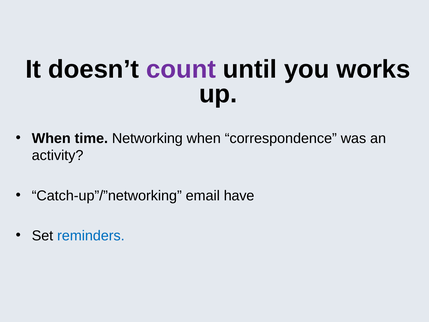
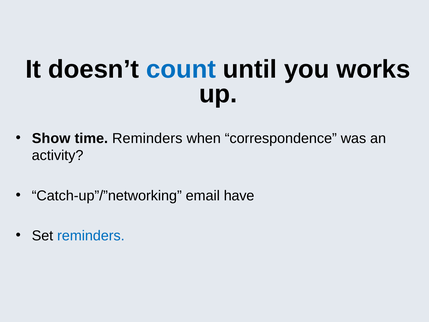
count colour: purple -> blue (181, 69)
When: When -> Show (51, 138)
time Networking: Networking -> Reminders (147, 138)
